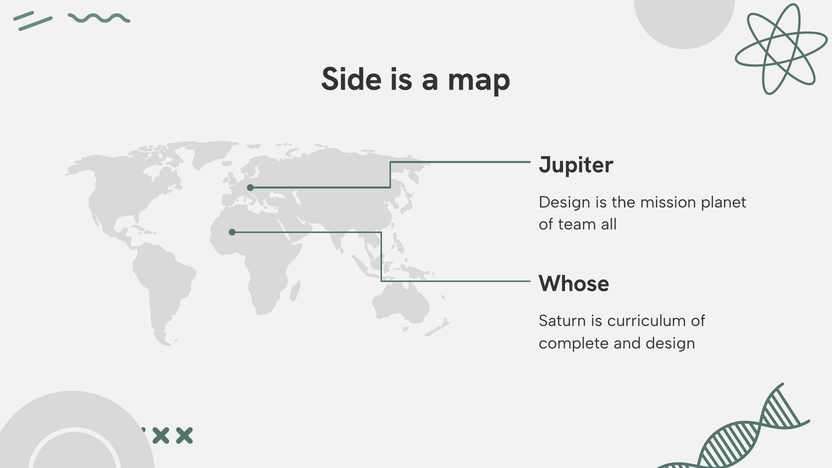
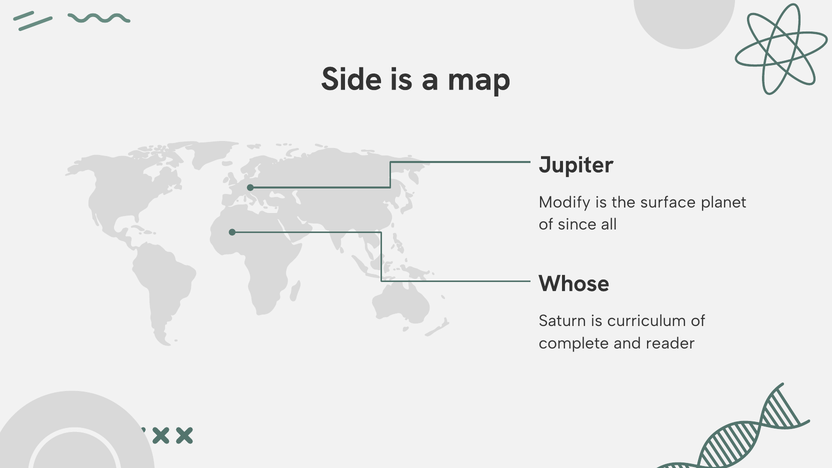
Design: Design -> Modify (565, 202)
mission: mission -> surface (668, 202)
team: team -> since (577, 225)
and design: design -> reader (670, 343)
